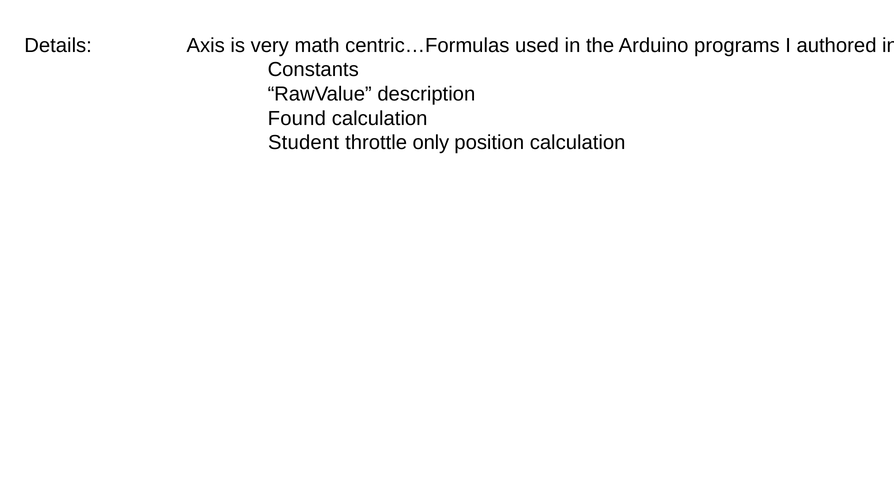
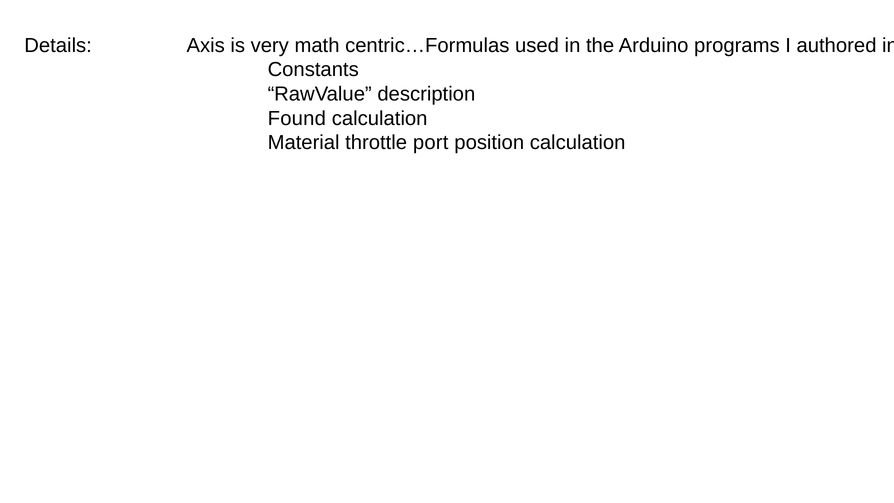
Student: Student -> Material (304, 143)
only: only -> port (431, 143)
